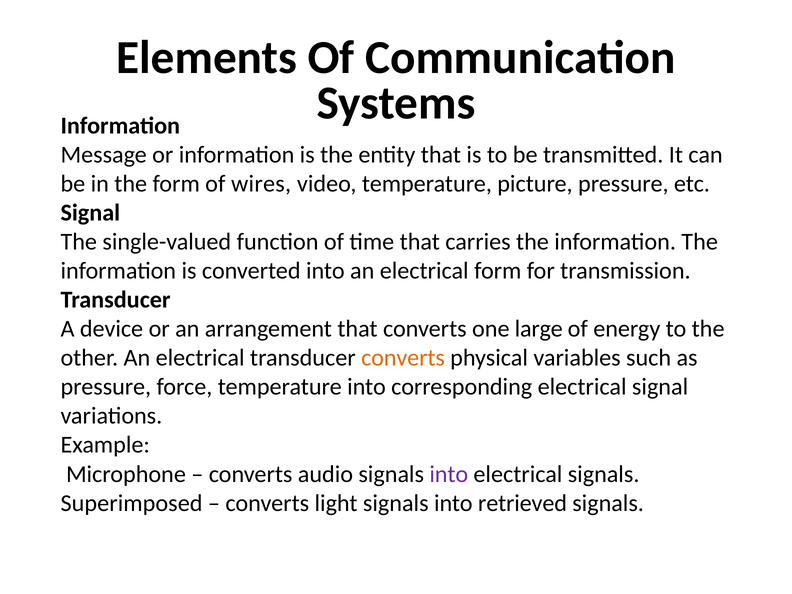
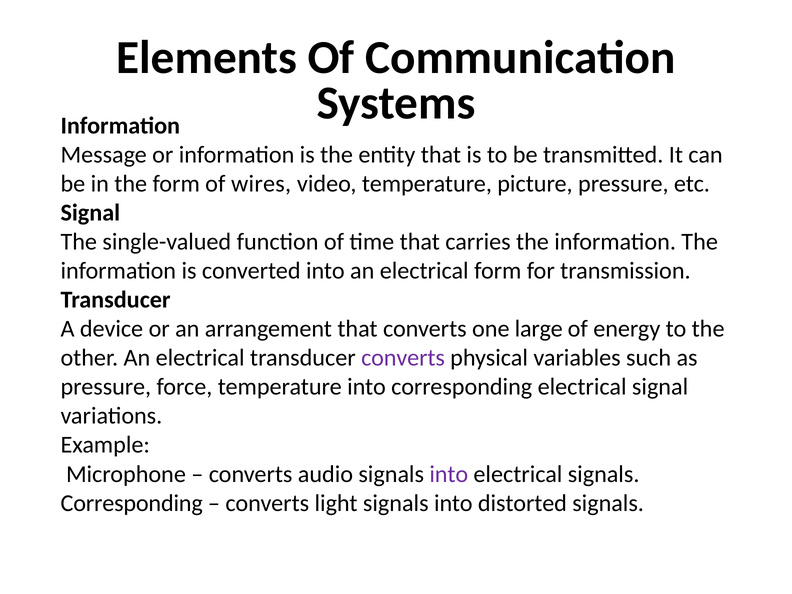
converts colour: orange -> purple (403, 358)
Superimposed: Superimposed -> Corresponding (132, 503)
retrieved: retrieved -> distorted (522, 503)
